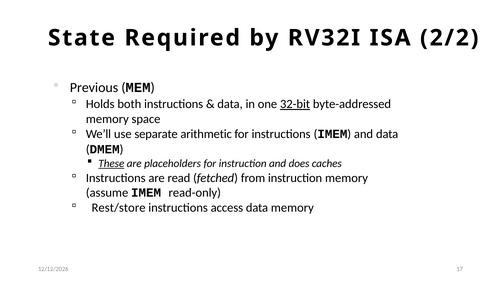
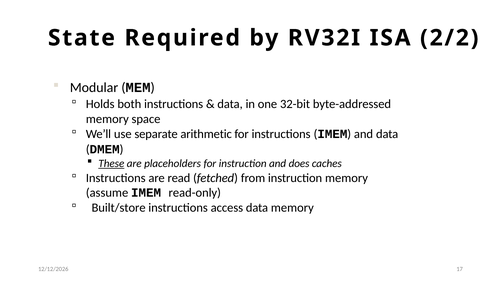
Previous: Previous -> Modular (94, 88)
32-bit underline: present -> none (295, 104)
Rest/store: Rest/store -> Built/store (119, 208)
